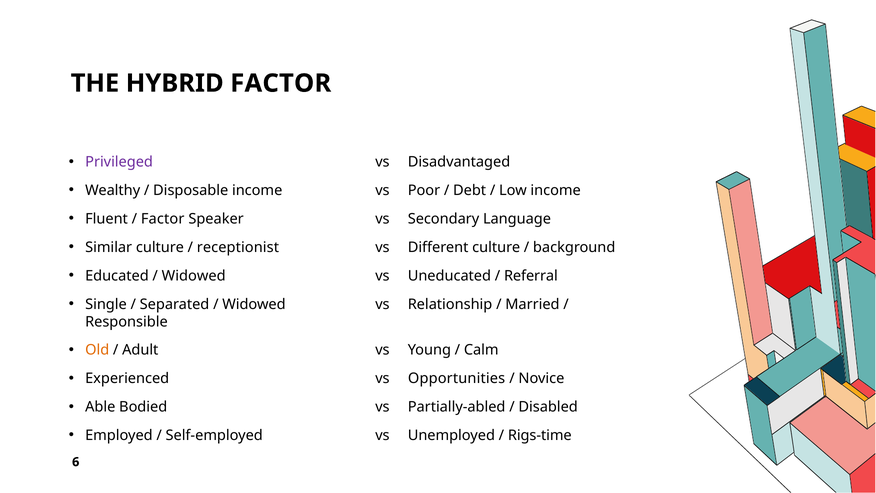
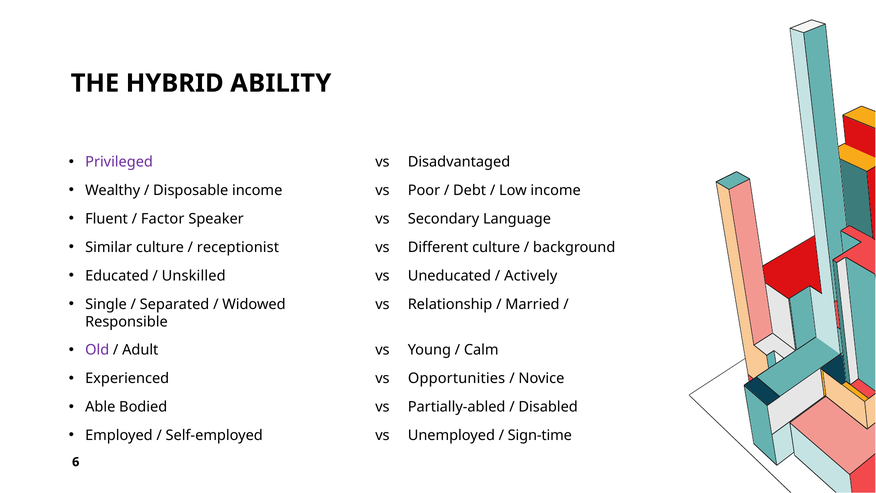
HYBRID FACTOR: FACTOR -> ABILITY (281, 83)
Widowed: Widowed -> Unskilled (194, 276)
Referral: Referral -> Actively (531, 276)
Old colour: orange -> purple (97, 350)
Rigs-time: Rigs-time -> Sign-time (540, 435)
